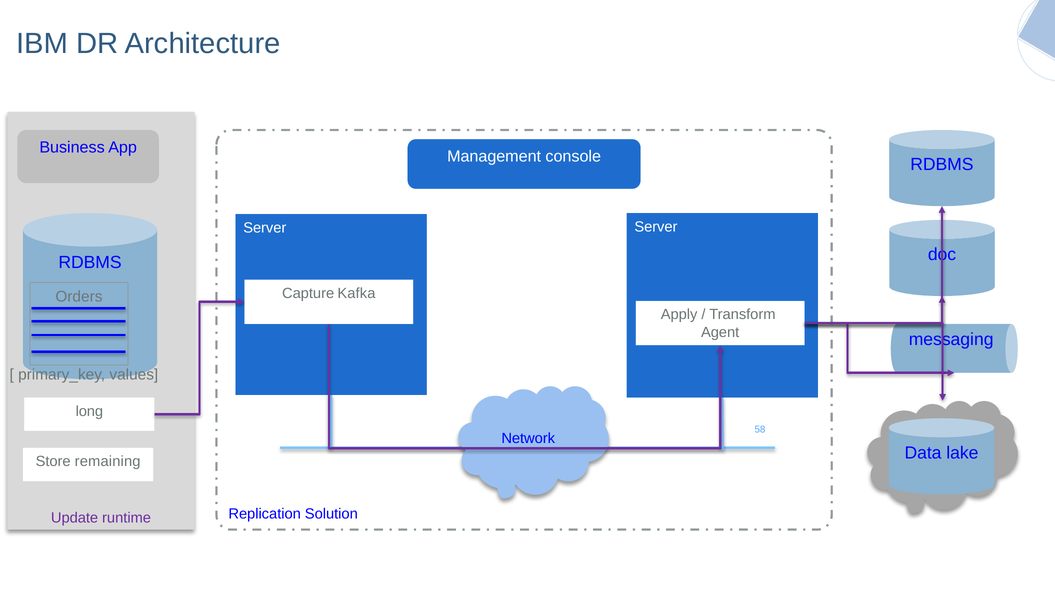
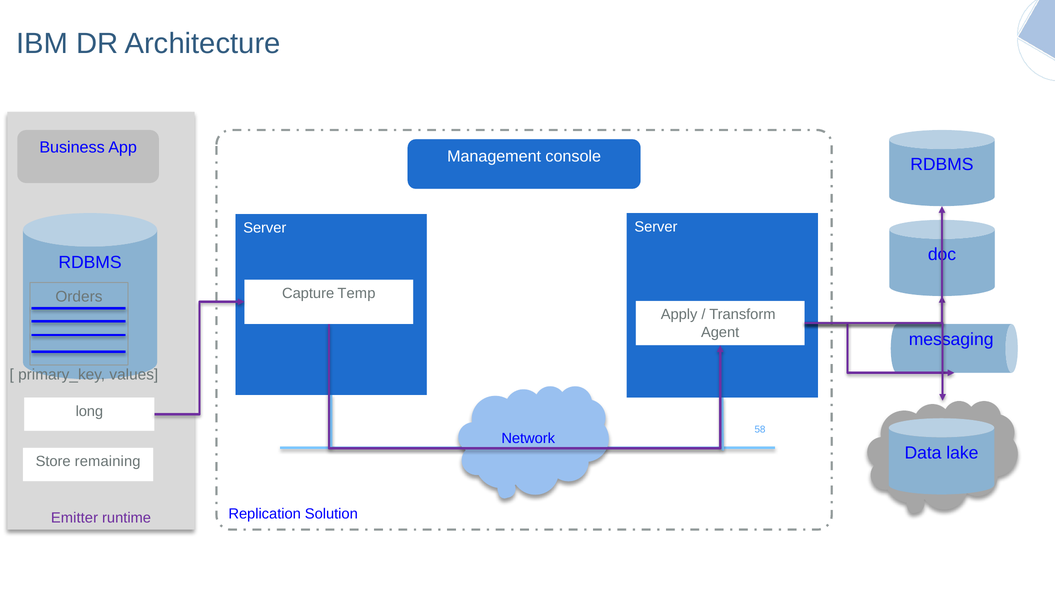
Kafka: Kafka -> Temp (356, 294)
Update: Update -> Emitter (74, 518)
